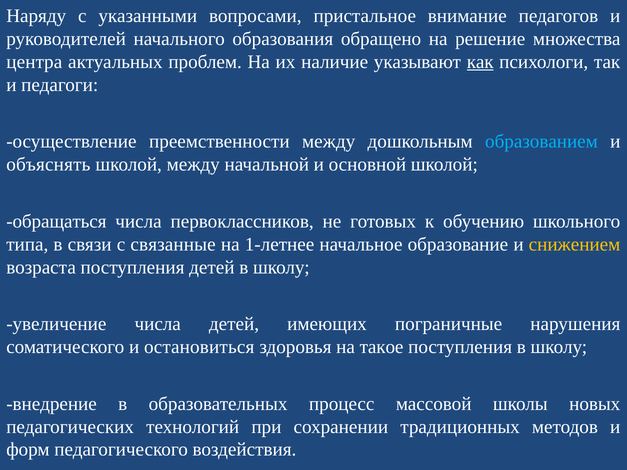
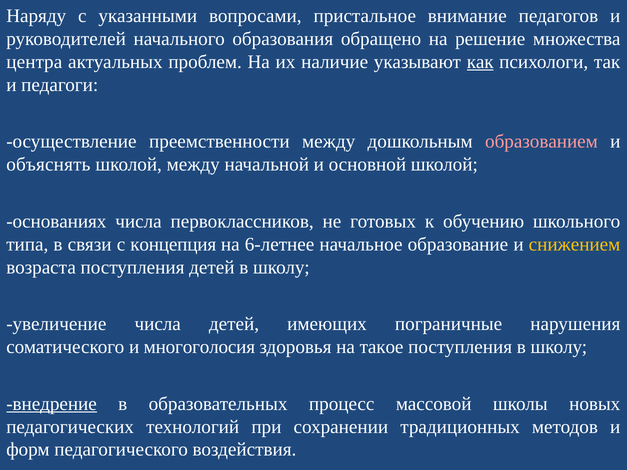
образованием colour: light blue -> pink (541, 142)
обращаться: обращаться -> основаниях (56, 221)
связанные: связанные -> концепция (173, 244)
1-летнее: 1-летнее -> 6-летнее (280, 244)
остановиться: остановиться -> многоголосия (199, 347)
внедрение underline: none -> present (52, 404)
